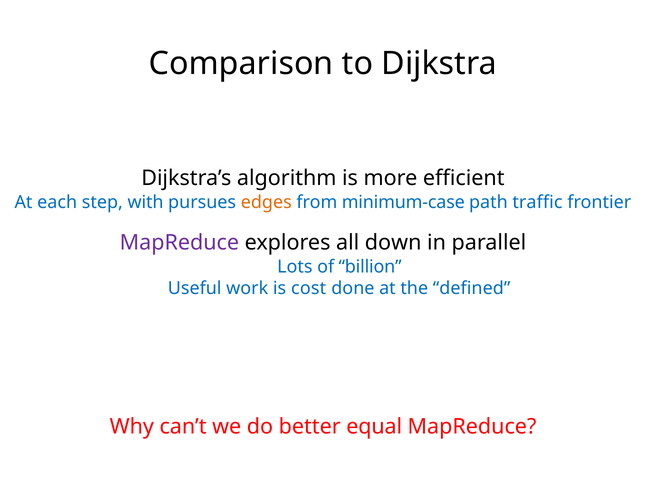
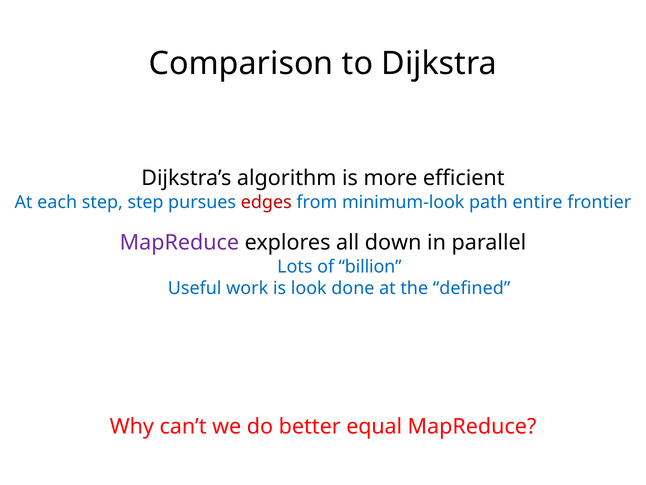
step with: with -> step (146, 202)
edges colour: orange -> red (266, 202)
minimum-case: minimum-case -> minimum-look (403, 202)
traffic: traffic -> entire (537, 202)
cost: cost -> look (309, 288)
